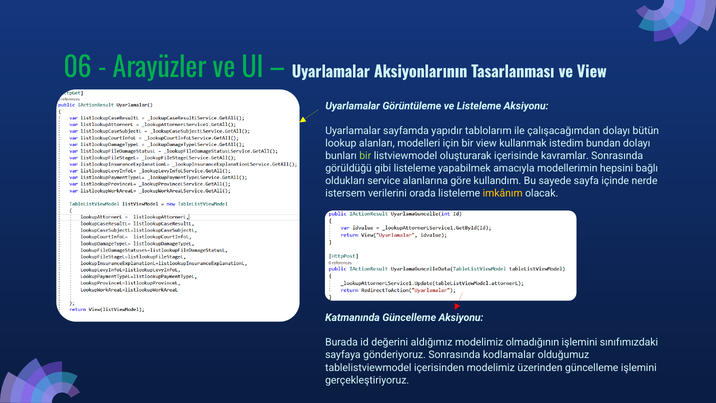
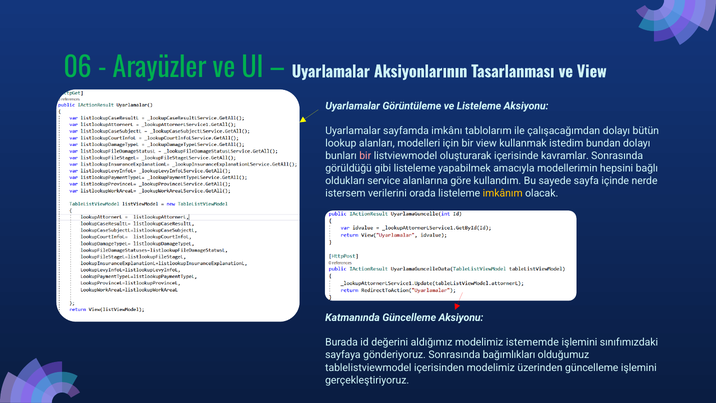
yapıdır: yapıdır -> imkânı (447, 131)
bir colour: light green -> pink (365, 156)
olmadığının: olmadığının -> istememde (532, 342)
kodlamalar: kodlamalar -> bağımlıkları (509, 355)
